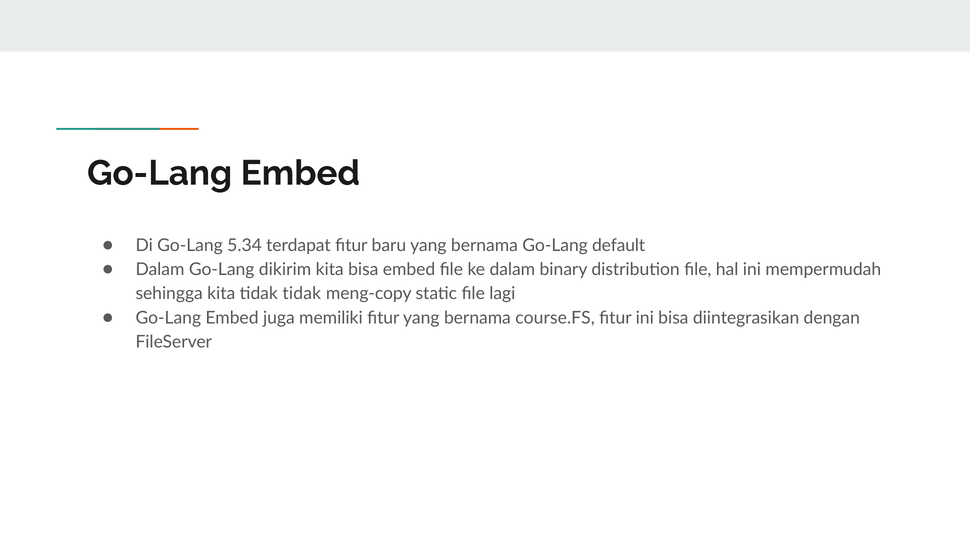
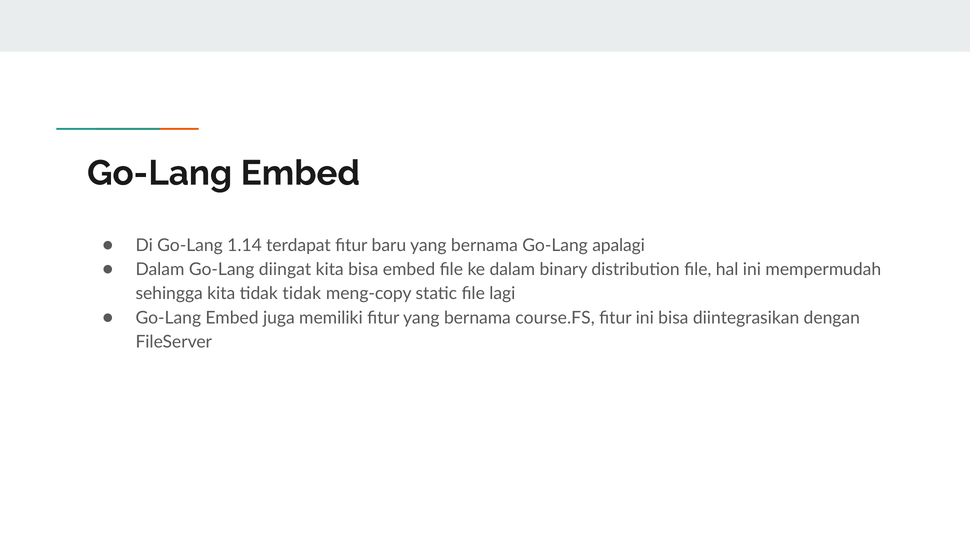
5.34: 5.34 -> 1.14 (245, 245)
default: default -> apalagi (619, 245)
dikirim: dikirim -> diingat (285, 269)
